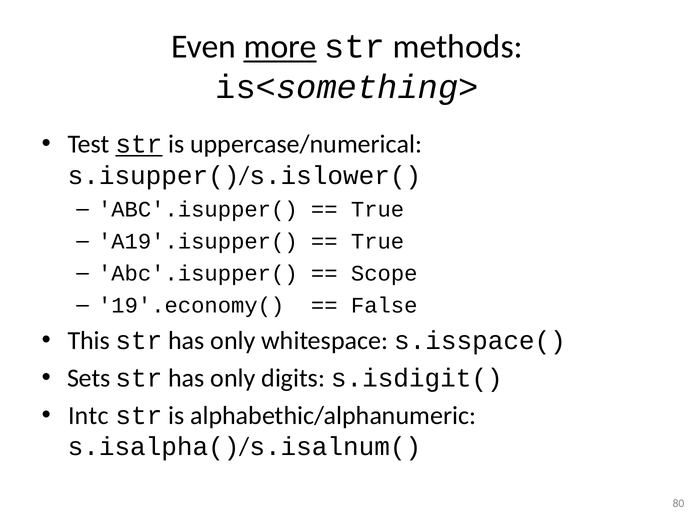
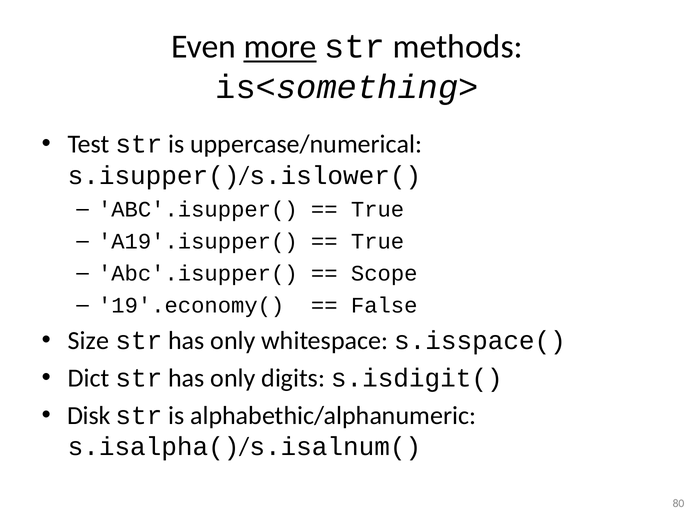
str underline: present -> none (139, 145)
This: This -> Size (89, 341)
Sets: Sets -> Dict (89, 379)
Intc: Intc -> Disk (89, 416)
